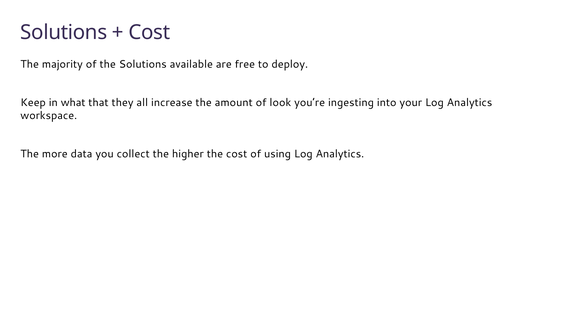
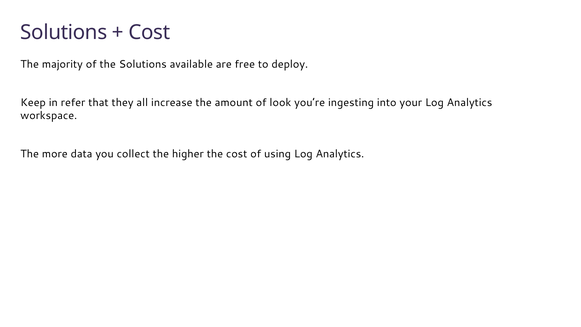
what: what -> refer (73, 102)
